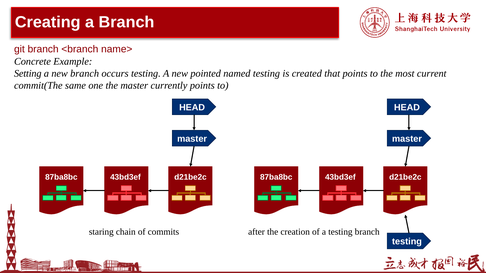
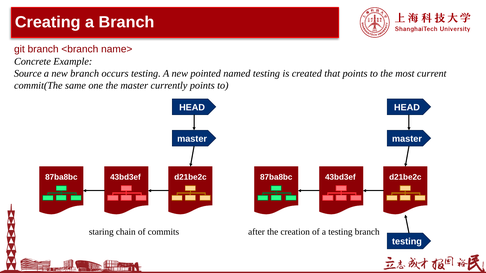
Setting: Setting -> Source (28, 74)
